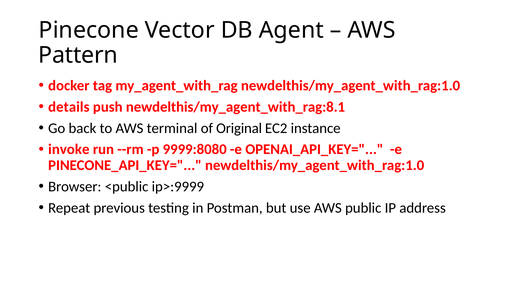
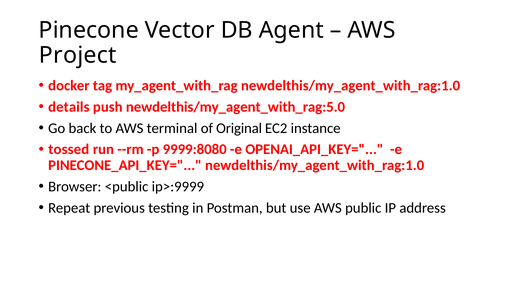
Pattern: Pattern -> Project (78, 55)
newdelthis/my_agent_with_rag:8.1: newdelthis/my_agent_with_rag:8.1 -> newdelthis/my_agent_with_rag:5.0 (235, 107)
invoke: invoke -> tossed (69, 149)
